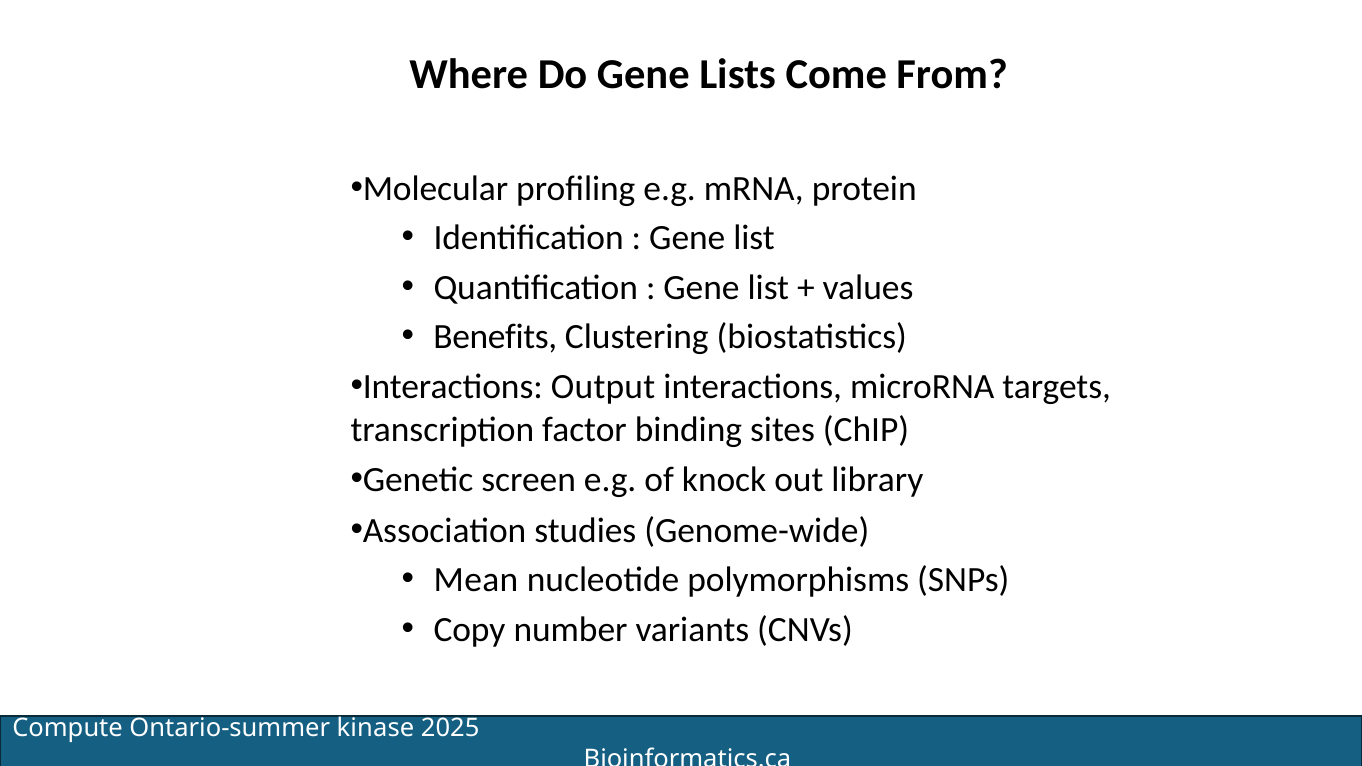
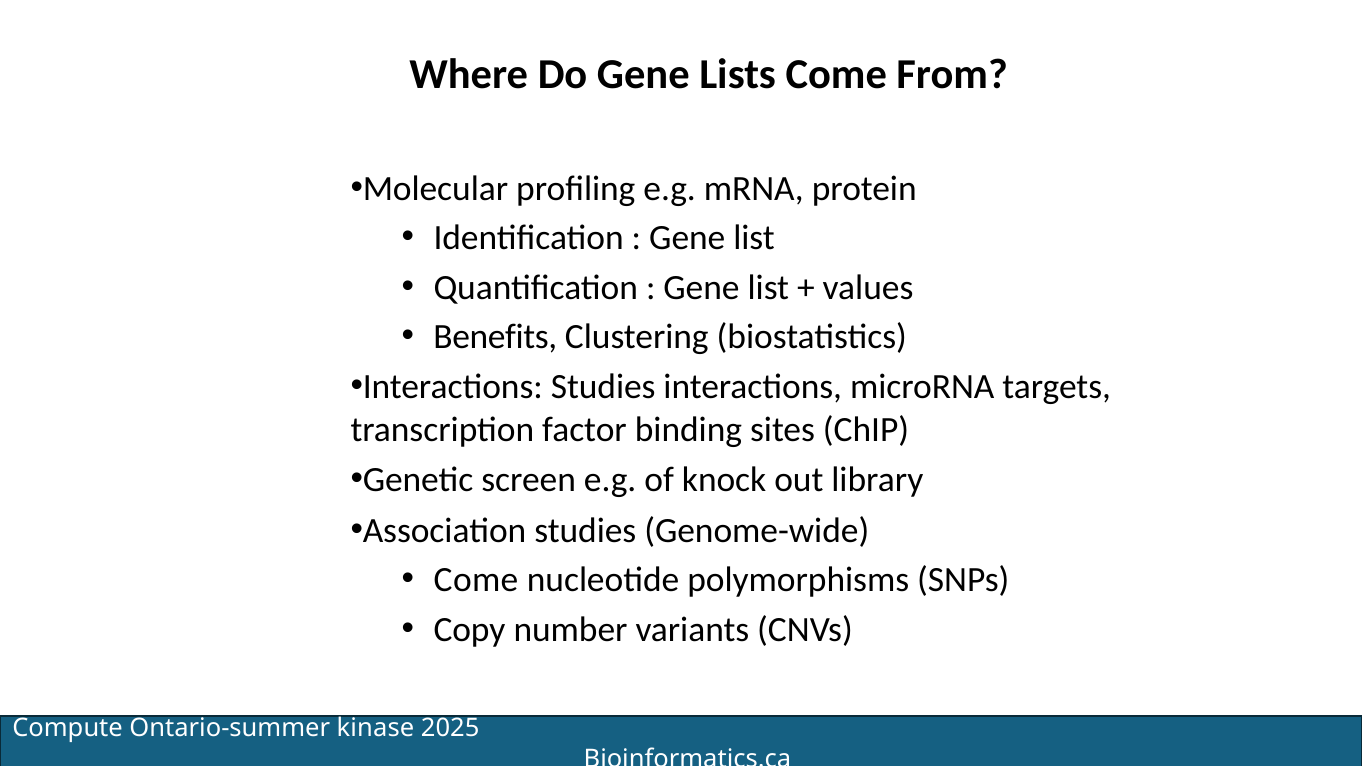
Interactions Output: Output -> Studies (603, 387)
Mean: Mean -> Come (476, 580)
